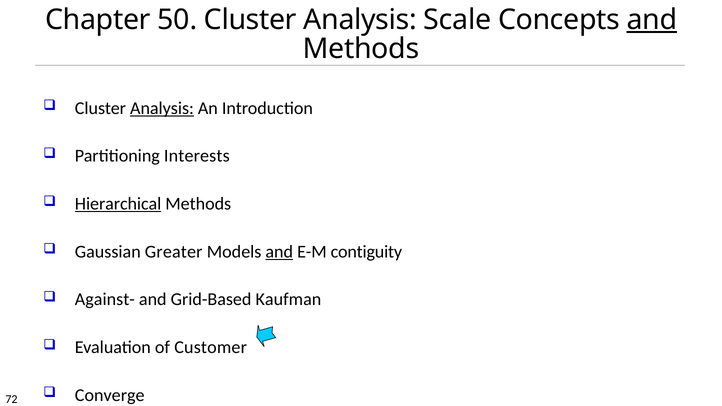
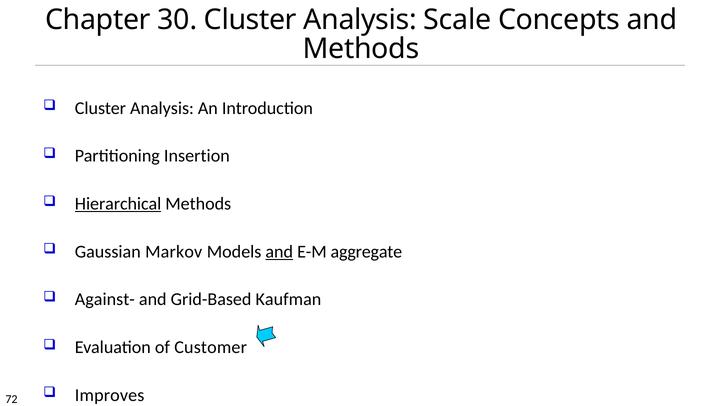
50: 50 -> 30 (177, 20)
and underline: present -> none (652, 20)
Analysis underline: present -> none (162, 108)
Interests: Interests -> Insertion (197, 156)
Greater: Greater -> Markov (174, 252)
contiguity: contiguity -> aggregate (366, 252)
Converge: Converge -> Improves (110, 395)
